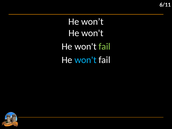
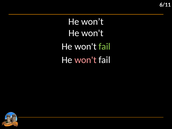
won't colour: light blue -> pink (85, 60)
